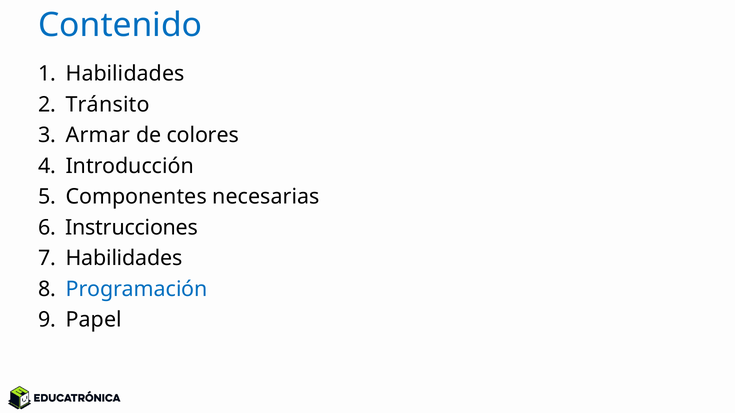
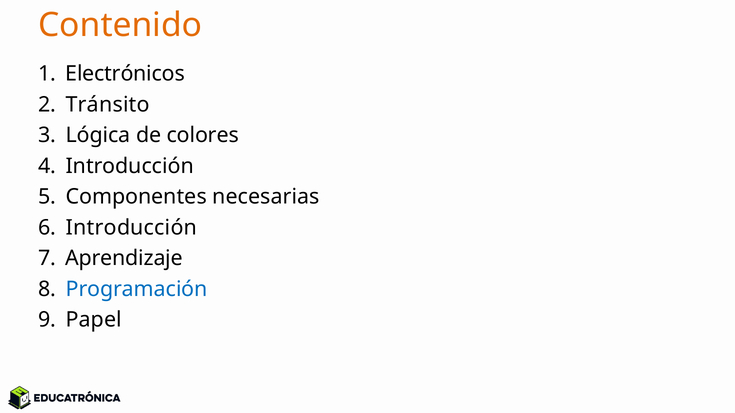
Contenido colour: blue -> orange (120, 25)
Habilidades: Habilidades -> Electrónicos (125, 74)
Armar: Armar -> Lógica (98, 135)
Instrucciones: Instrucciones -> Introducción (131, 228)
Habilidades: Habilidades -> Aprendizaje (124, 258)
